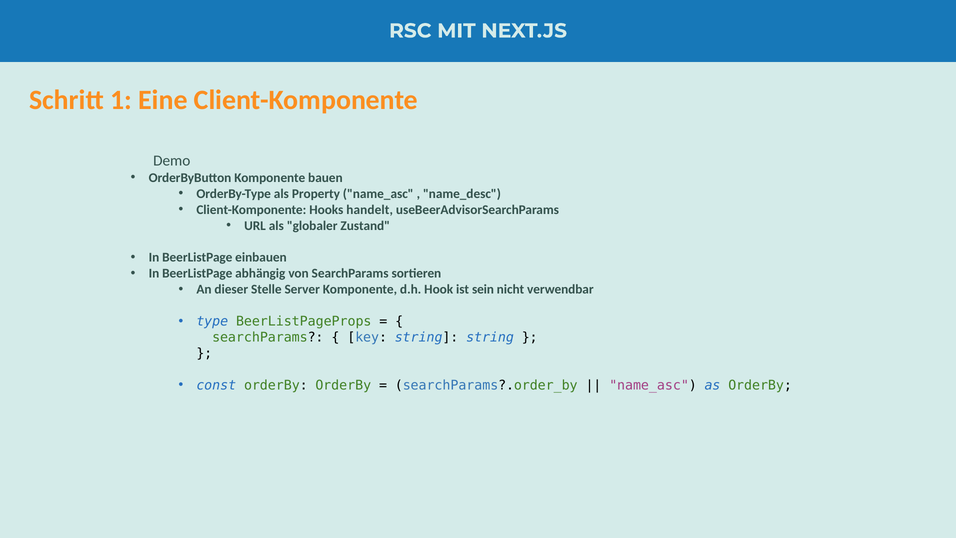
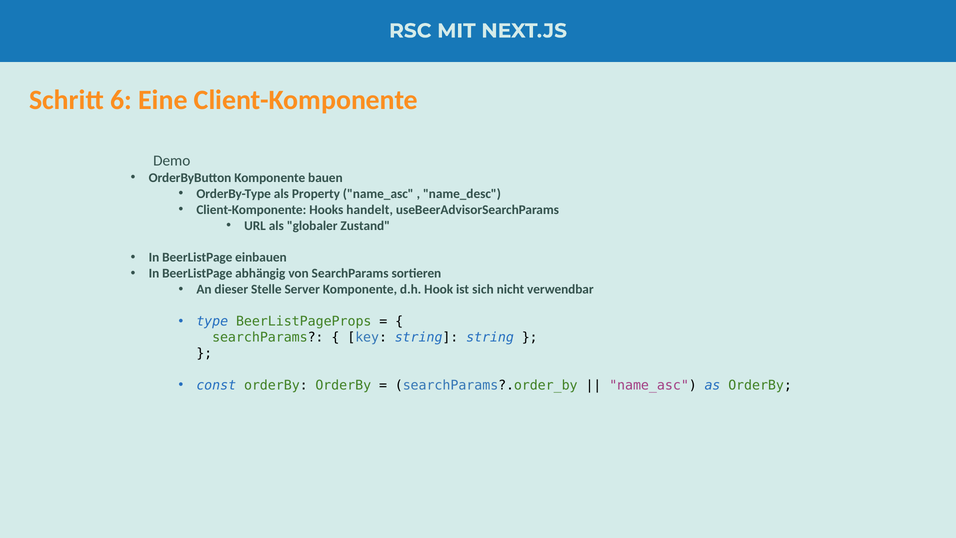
1: 1 -> 6 (121, 100)
sein: sein -> sich (483, 289)
